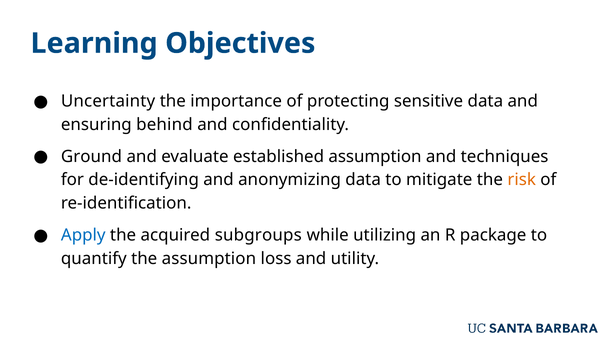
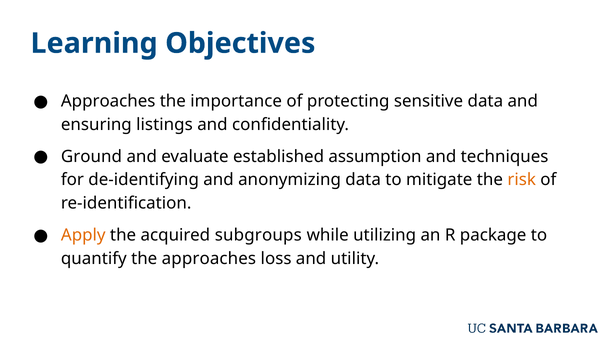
Uncertainty: Uncertainty -> Approaches (108, 101)
behind: behind -> listings (164, 124)
Apply colour: blue -> orange (83, 235)
the assumption: assumption -> approaches (209, 258)
